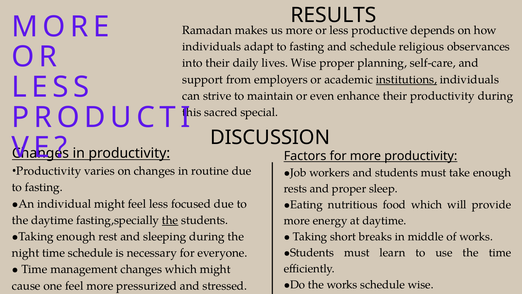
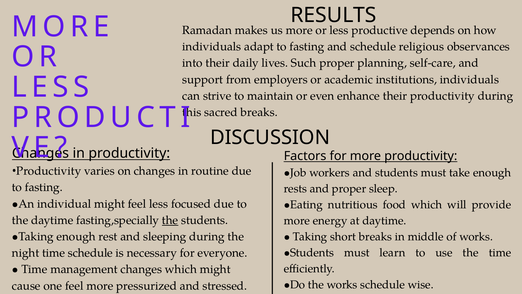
lives Wise: Wise -> Such (304, 63)
institutions underline: present -> none (406, 79)
sacred special: special -> breaks (259, 112)
